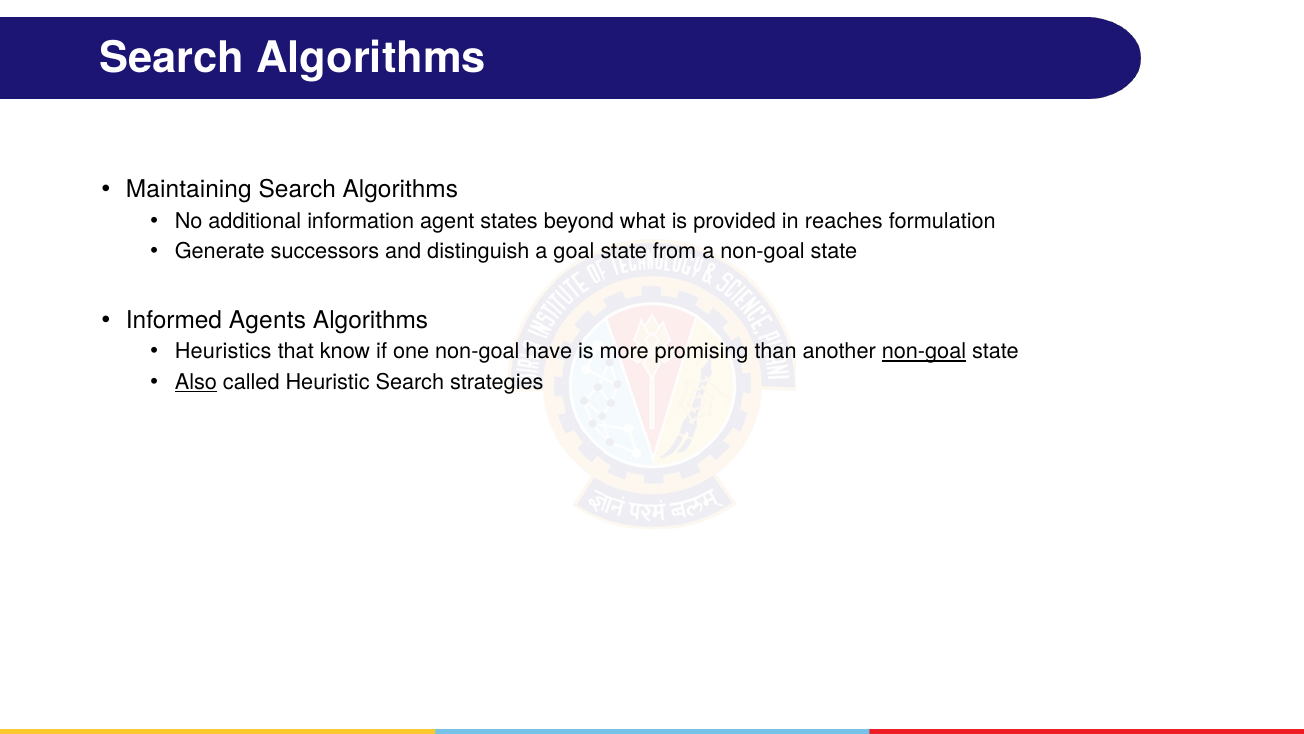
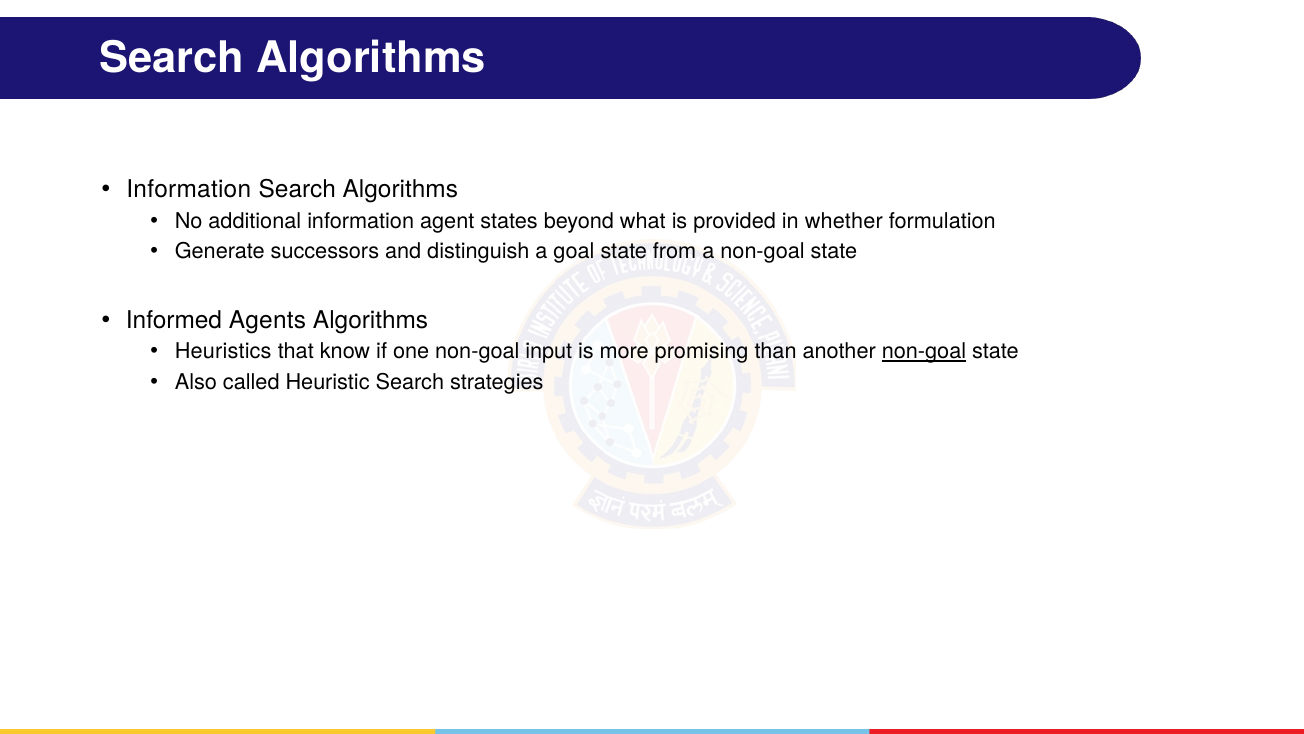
Maintaining: Maintaining -> Information (189, 189)
reaches: reaches -> whether (844, 221)
have: have -> input (549, 351)
Also underline: present -> none (196, 382)
